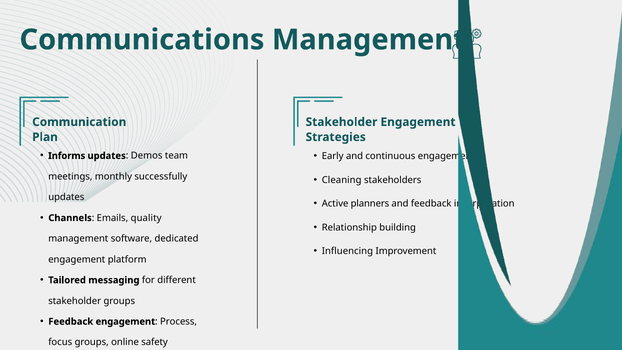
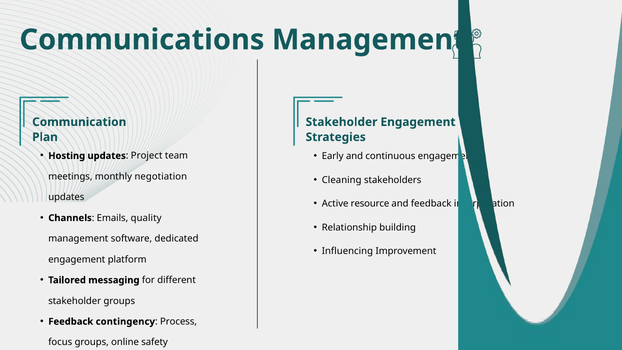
Informs: Informs -> Hosting (67, 156)
Demos: Demos -> Project (147, 156)
successfully: successfully -> negotiation (161, 176)
planners: planners -> resource (370, 204)
Feedback engagement: engagement -> contingency (125, 321)
